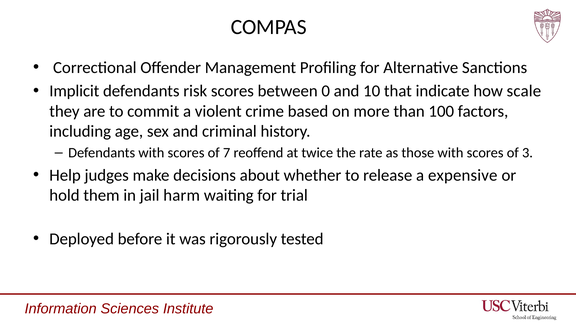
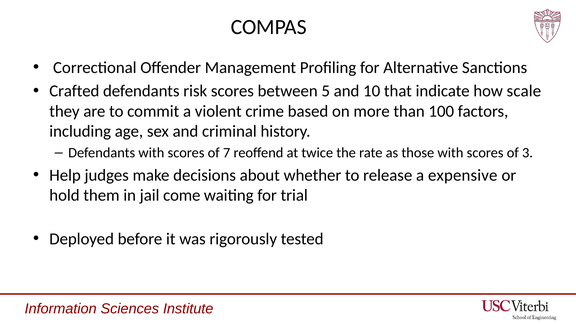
Implicit: Implicit -> Crafted (74, 91)
0: 0 -> 5 (326, 91)
harm: harm -> come (182, 195)
